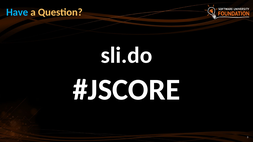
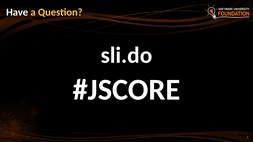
Have colour: light blue -> white (17, 12)
